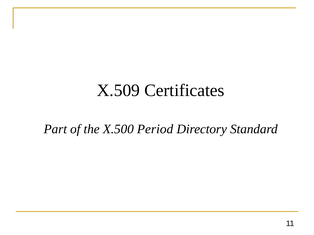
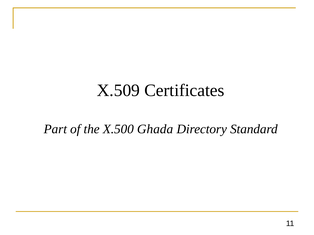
Period: Period -> Ghada (155, 129)
